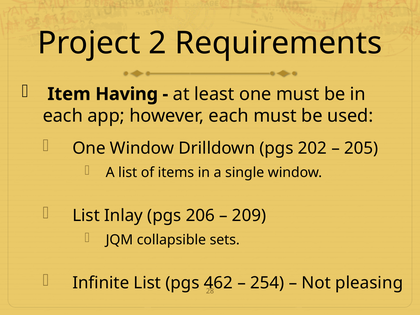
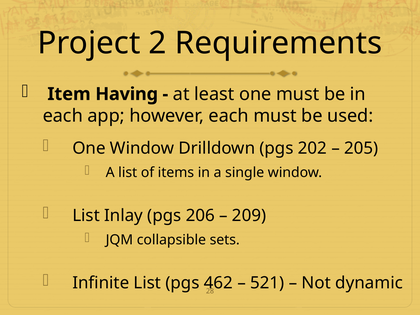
254: 254 -> 521 (267, 283)
pleasing: pleasing -> dynamic (369, 283)
